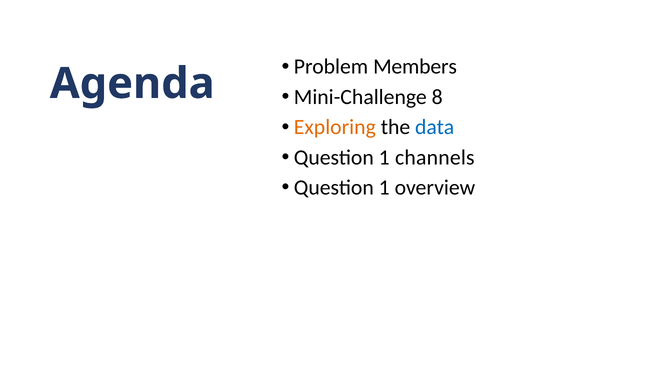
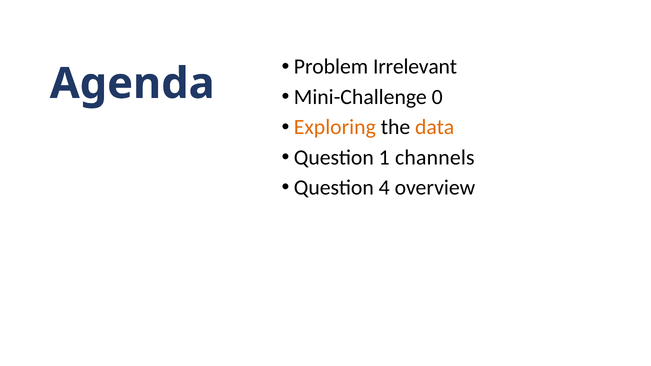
Members: Members -> Irrelevant (415, 67)
8: 8 -> 0 (437, 97)
data colour: blue -> orange (435, 127)
1: 1 -> 4 (384, 188)
